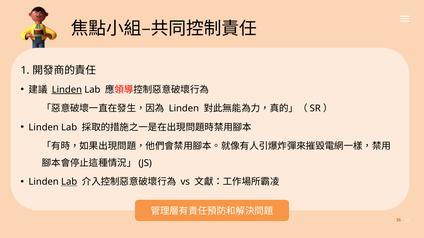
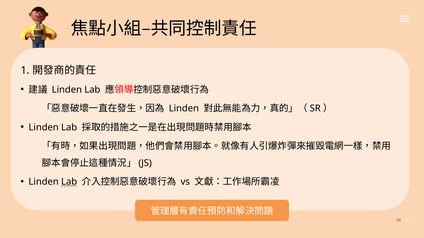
Linden underline: present -> none (67, 90)
